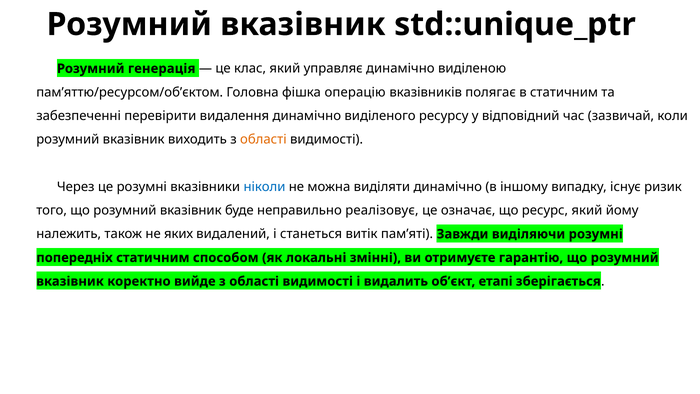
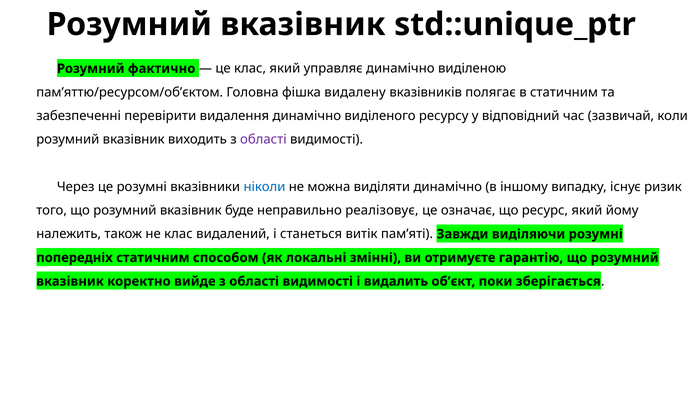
генерація: генерація -> фактично (162, 69)
операцію: операцію -> видалену (355, 92)
області colour: orange -> purple (263, 139)
не яких: яких -> клас (179, 234)
етапі: етапі -> поки (496, 281)
